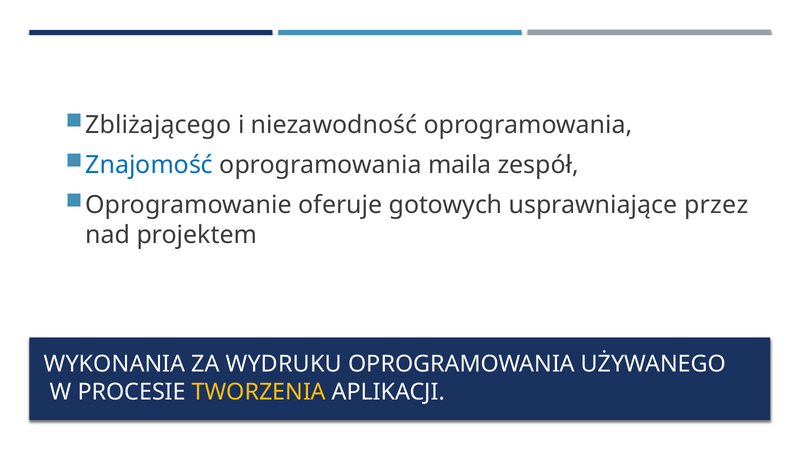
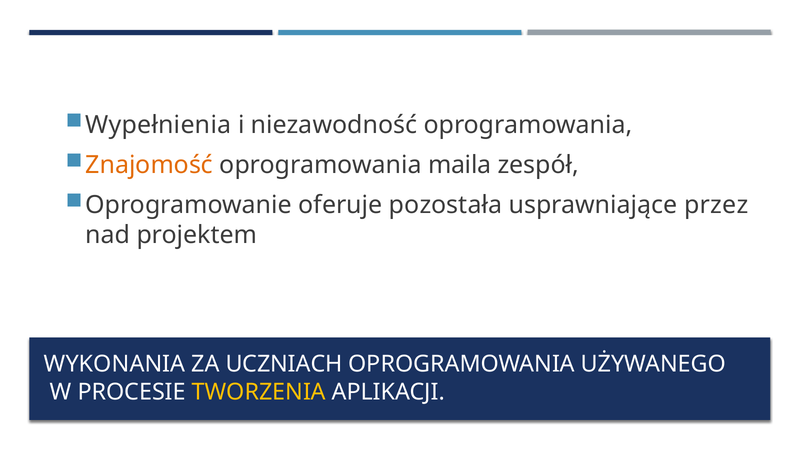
Zbliżającego: Zbliżającego -> Wypełnienia (158, 125)
Znajomość colour: blue -> orange (149, 165)
gotowych: gotowych -> pozostała (446, 205)
WYDRUKU: WYDRUKU -> UCZNIACH (284, 364)
